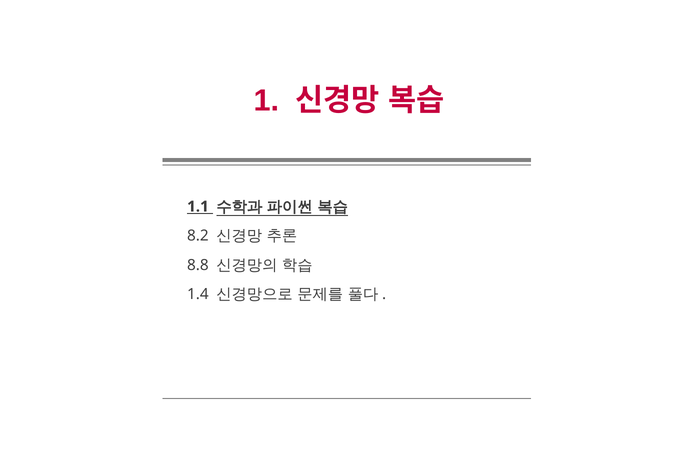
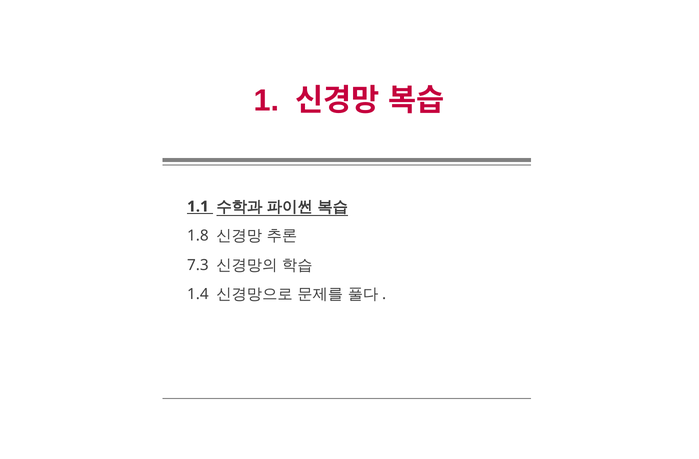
8.2: 8.2 -> 1.8 (198, 236)
8.8: 8.8 -> 7.3 (198, 265)
